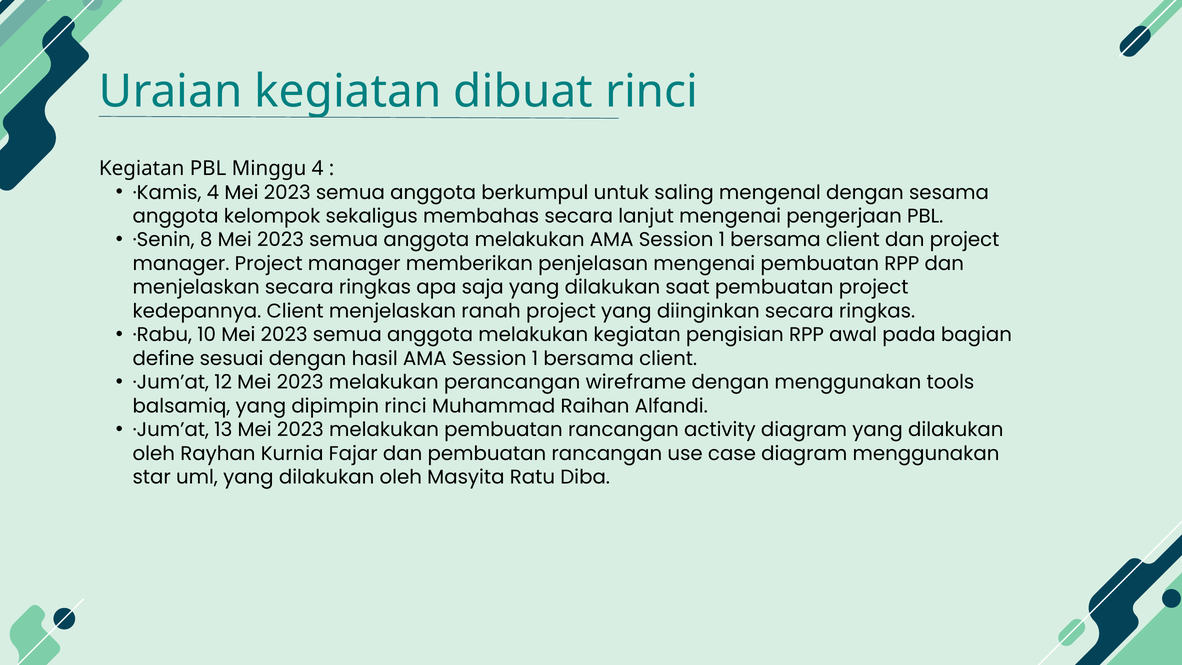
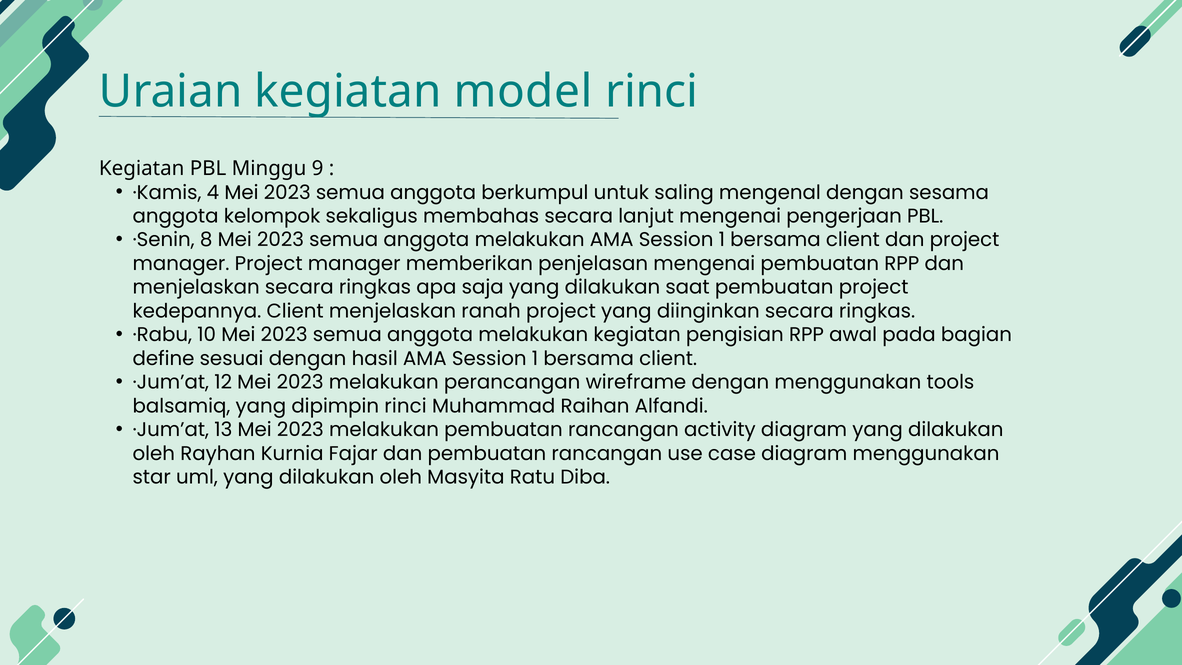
dibuat: dibuat -> model (523, 92)
Minggu 4: 4 -> 9 (318, 168)
